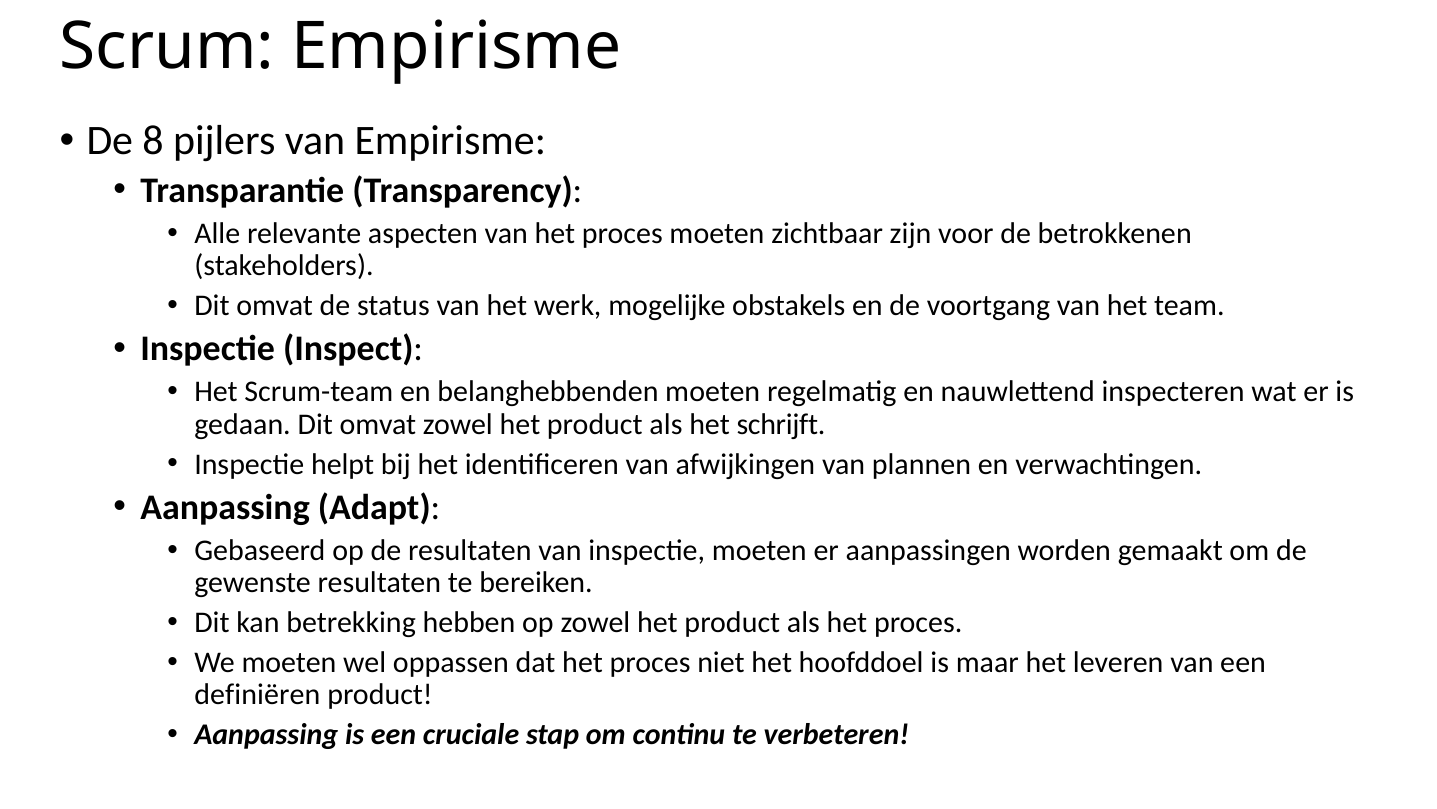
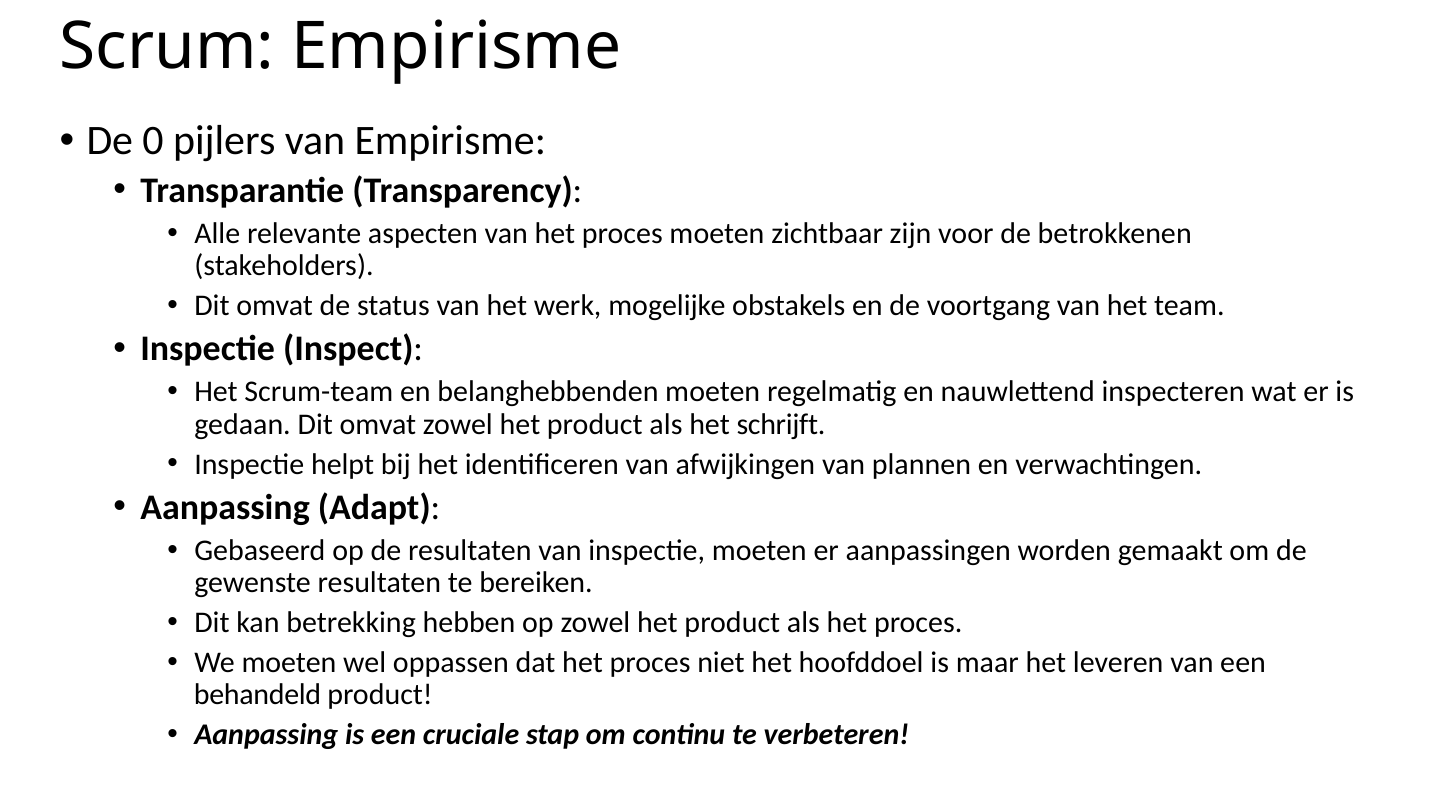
8: 8 -> 0 (153, 141)
definiëren: definiëren -> behandeld (258, 694)
